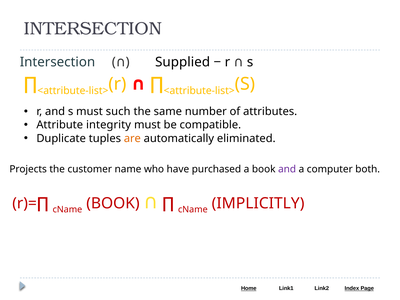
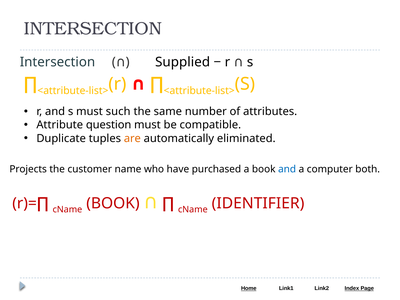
integrity: integrity -> question (109, 125)
and colour: purple -> blue (287, 169)
IMPLICITLY: IMPLICITLY -> IDENTIFIER (258, 203)
